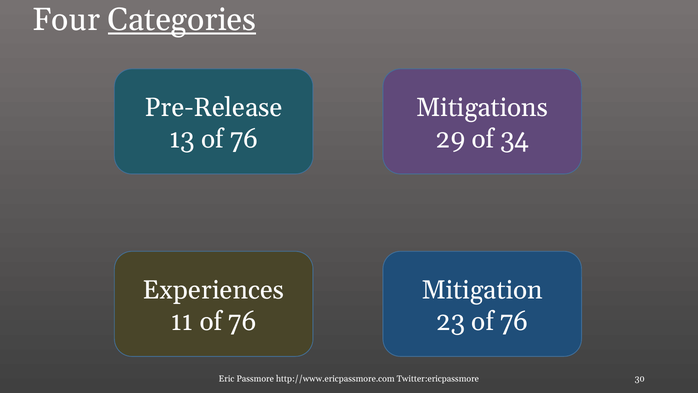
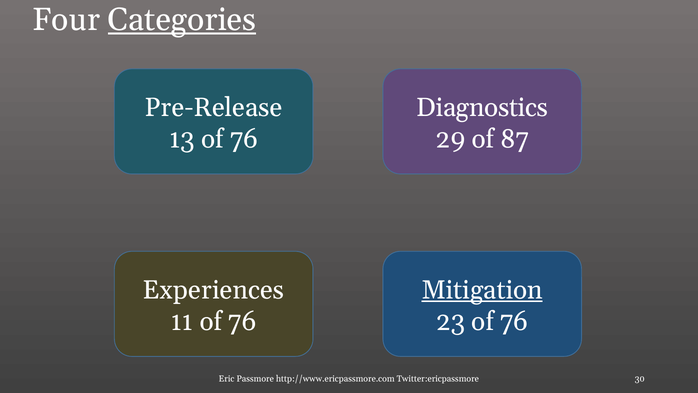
Mitigations: Mitigations -> Diagnostics (482, 107)
34: 34 -> 87 (515, 139)
Mitigation underline: none -> present (482, 290)
